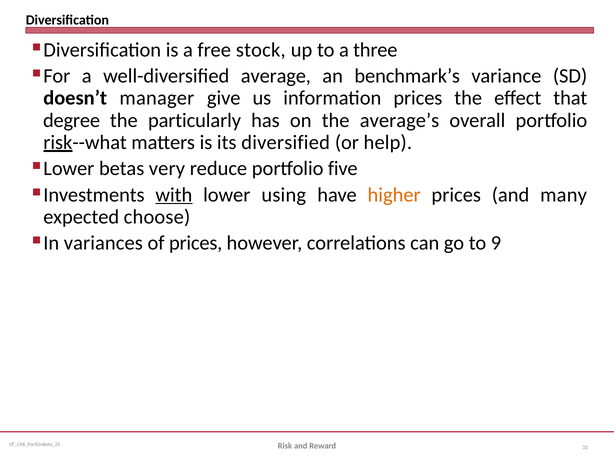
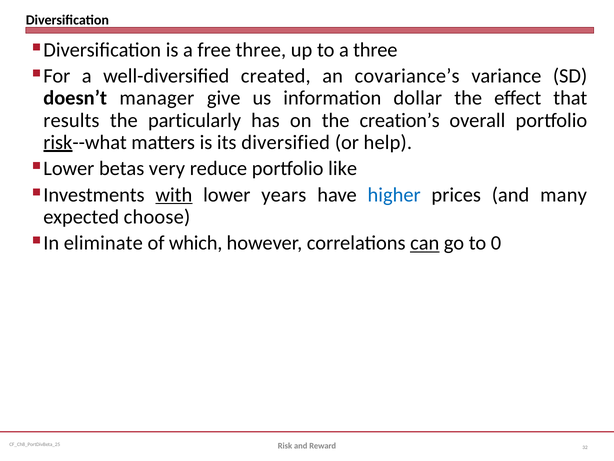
free stock: stock -> three (261, 50)
average: average -> created (276, 76)
benchmark’s: benchmark’s -> covariance’s (407, 76)
information prices: prices -> dollar (418, 98)
degree: degree -> results (71, 120)
average’s: average’s -> creation’s (400, 120)
five: five -> like (343, 168)
using: using -> years (284, 195)
higher colour: orange -> blue (394, 195)
variances: variances -> eliminate (103, 243)
of prices: prices -> which (196, 243)
can underline: none -> present (425, 243)
9: 9 -> 0 (496, 243)
